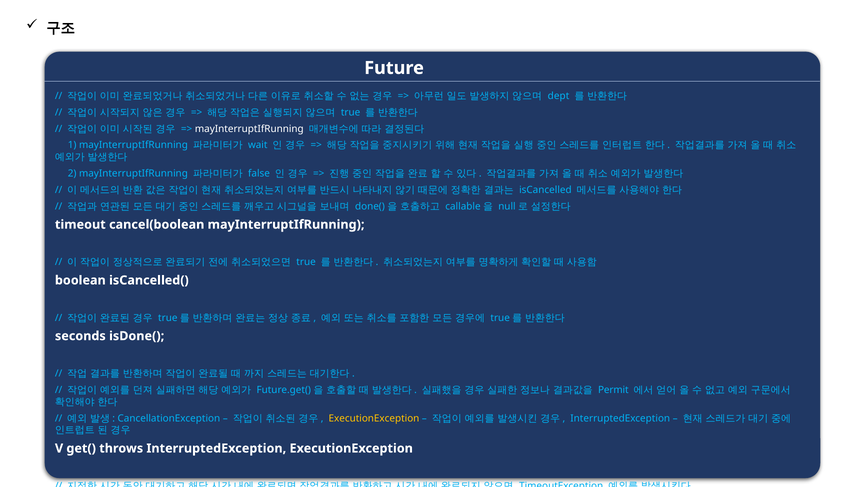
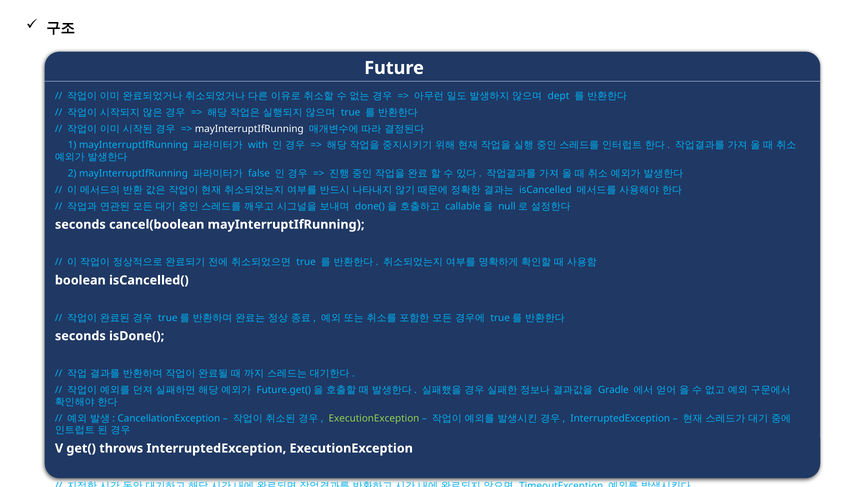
wait: wait -> with (258, 145)
timeout: timeout -> seconds (80, 224)
Permit: Permit -> Gradle (613, 390)
ExecutionException colour: yellow -> light green (374, 418)
